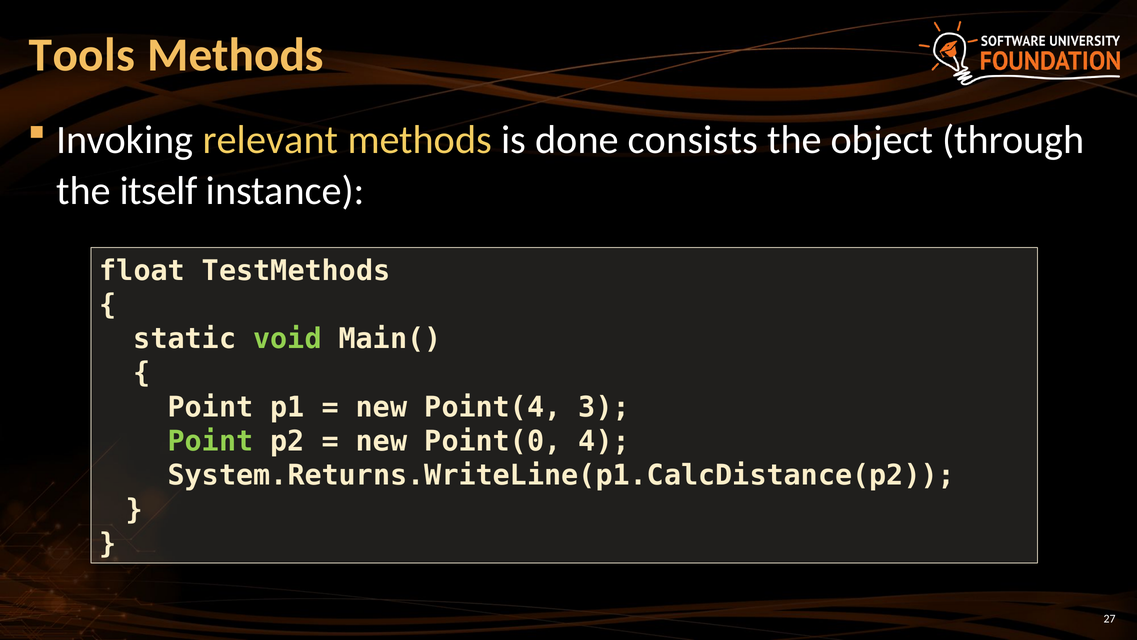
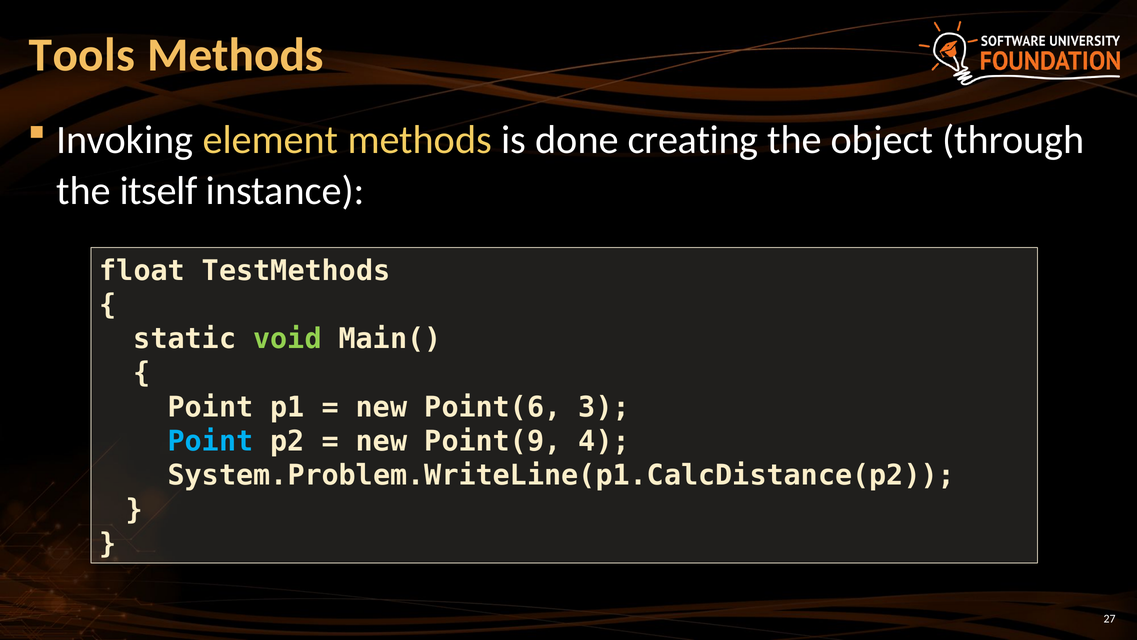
relevant: relevant -> element (270, 140)
consists: consists -> creating (693, 140)
Point(4: Point(4 -> Point(6 (493, 407)
Point colour: light green -> light blue (210, 441)
Point(0: Point(0 -> Point(9 (493, 441)
System.Returns.WriteLine(p1.CalcDistance(p2: System.Returns.WriteLine(p1.CalcDistance(p2 -> System.Problem.WriteLine(p1.CalcDistance(p2 (561, 475)
